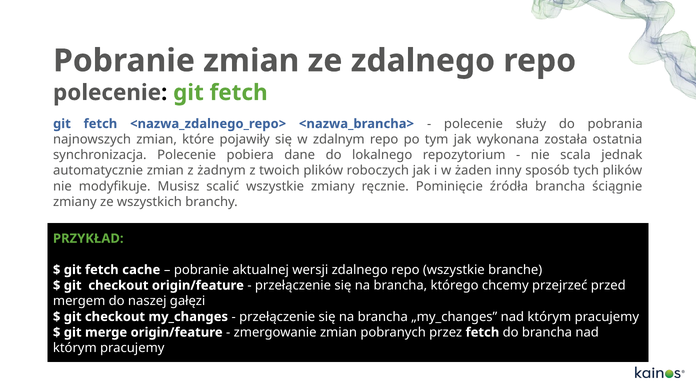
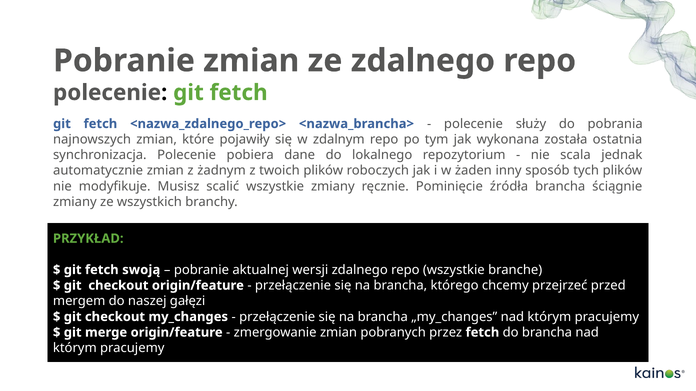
cache: cache -> swoją (141, 270)
